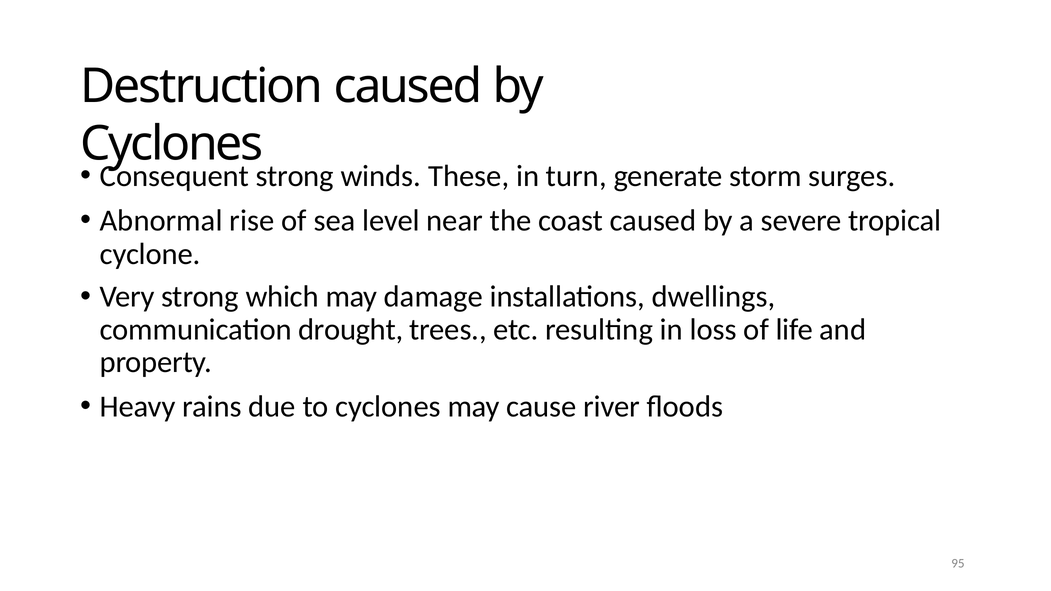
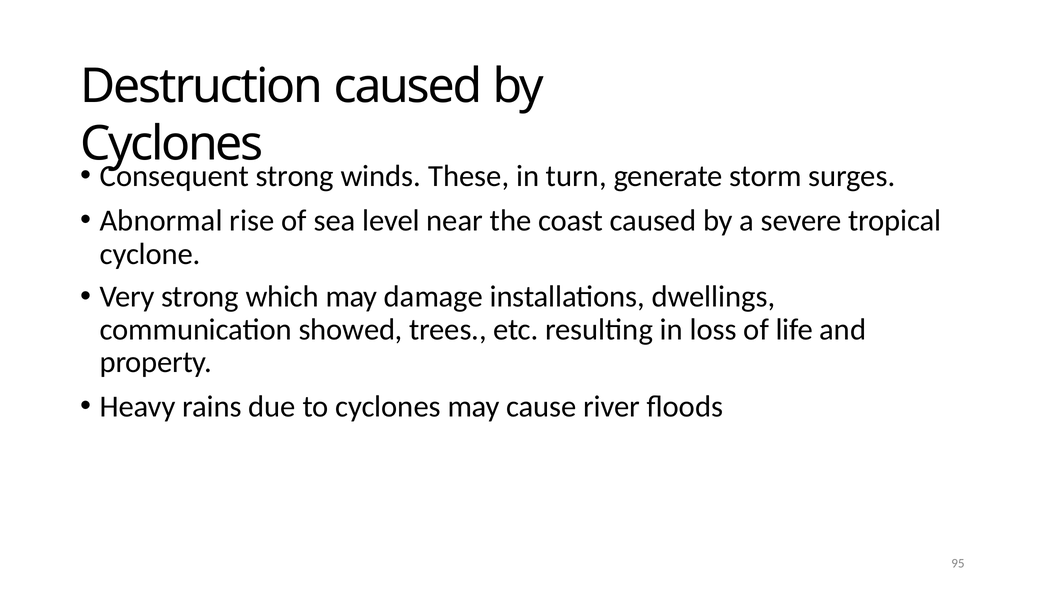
drought: drought -> showed (351, 330)
